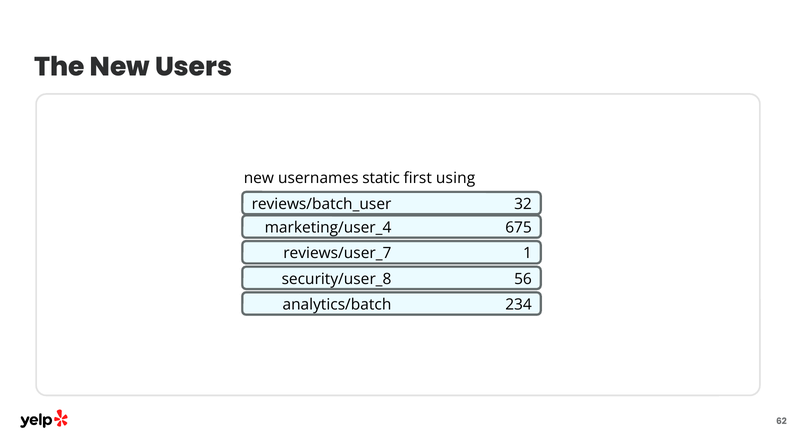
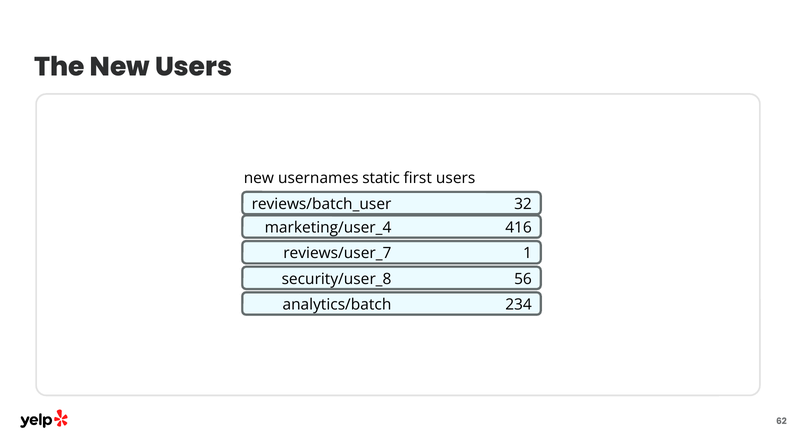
first using: using -> users (456, 178)
675: 675 -> 416 (519, 228)
